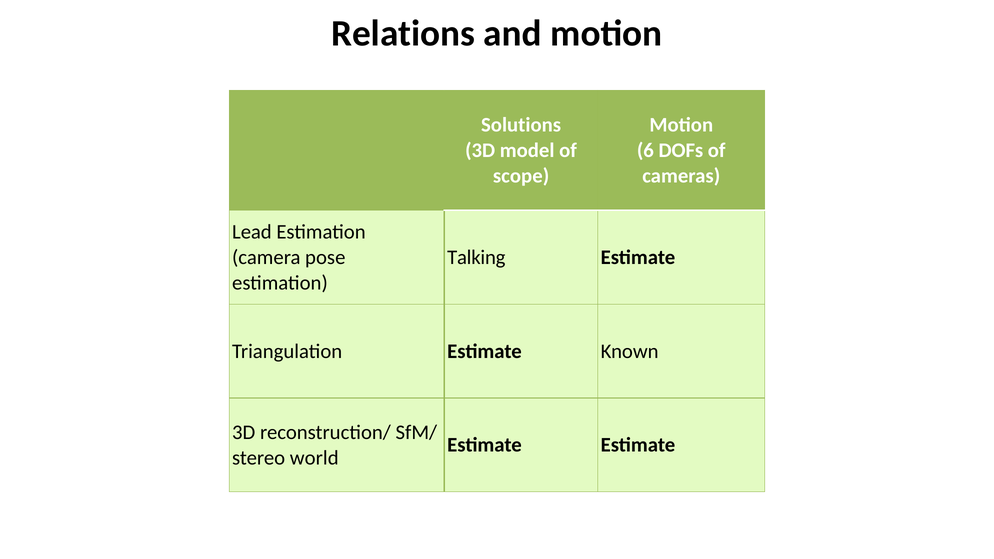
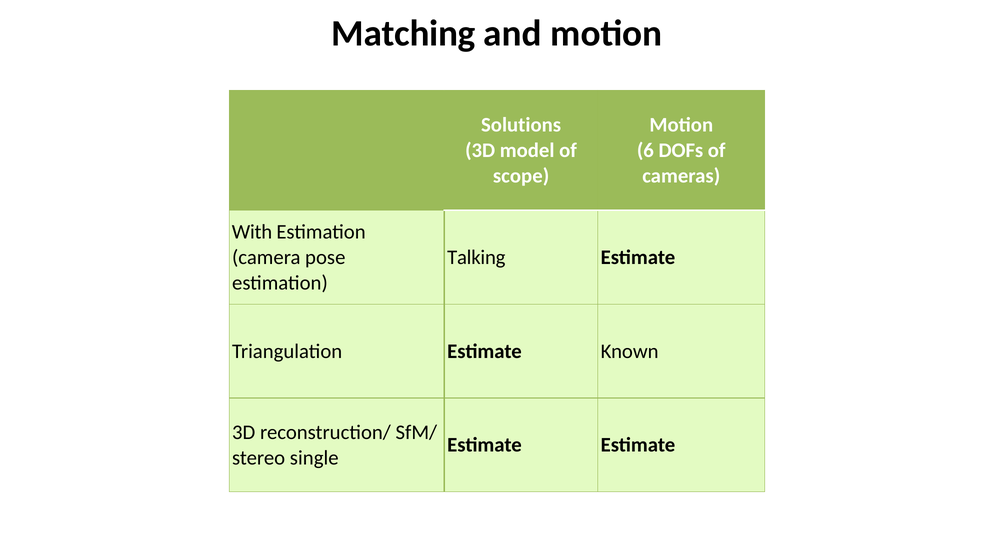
Relations: Relations -> Matching (403, 34)
Lead: Lead -> With (252, 232)
world: world -> single (314, 458)
